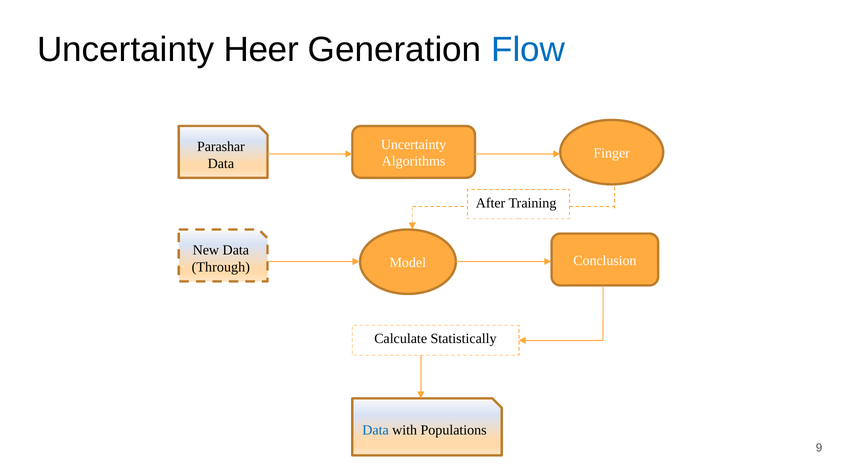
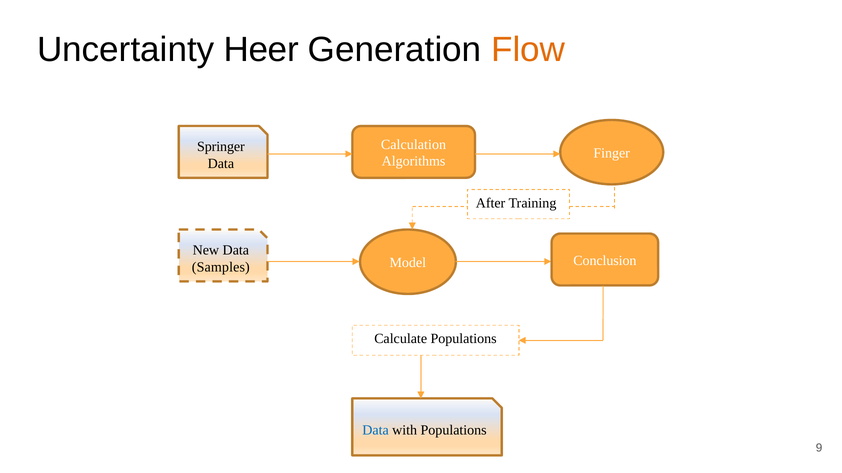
Flow colour: blue -> orange (528, 50)
Uncertainty: Uncertainty -> Calculation (414, 145)
Parashar: Parashar -> Springer (221, 147)
Through: Through -> Samples (221, 267)
Calculate Statistically: Statistically -> Populations (464, 339)
